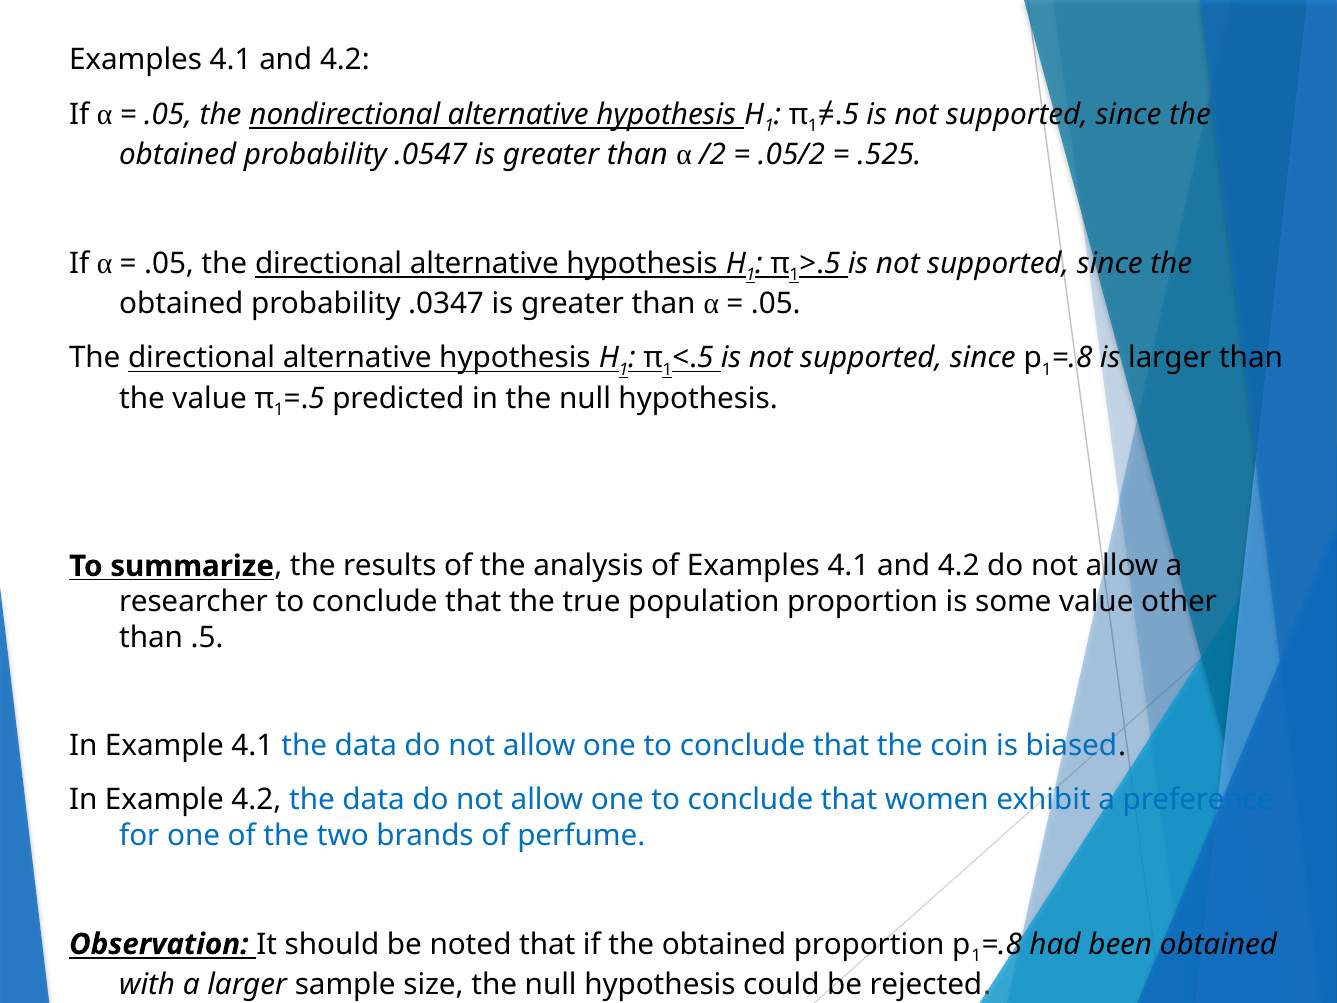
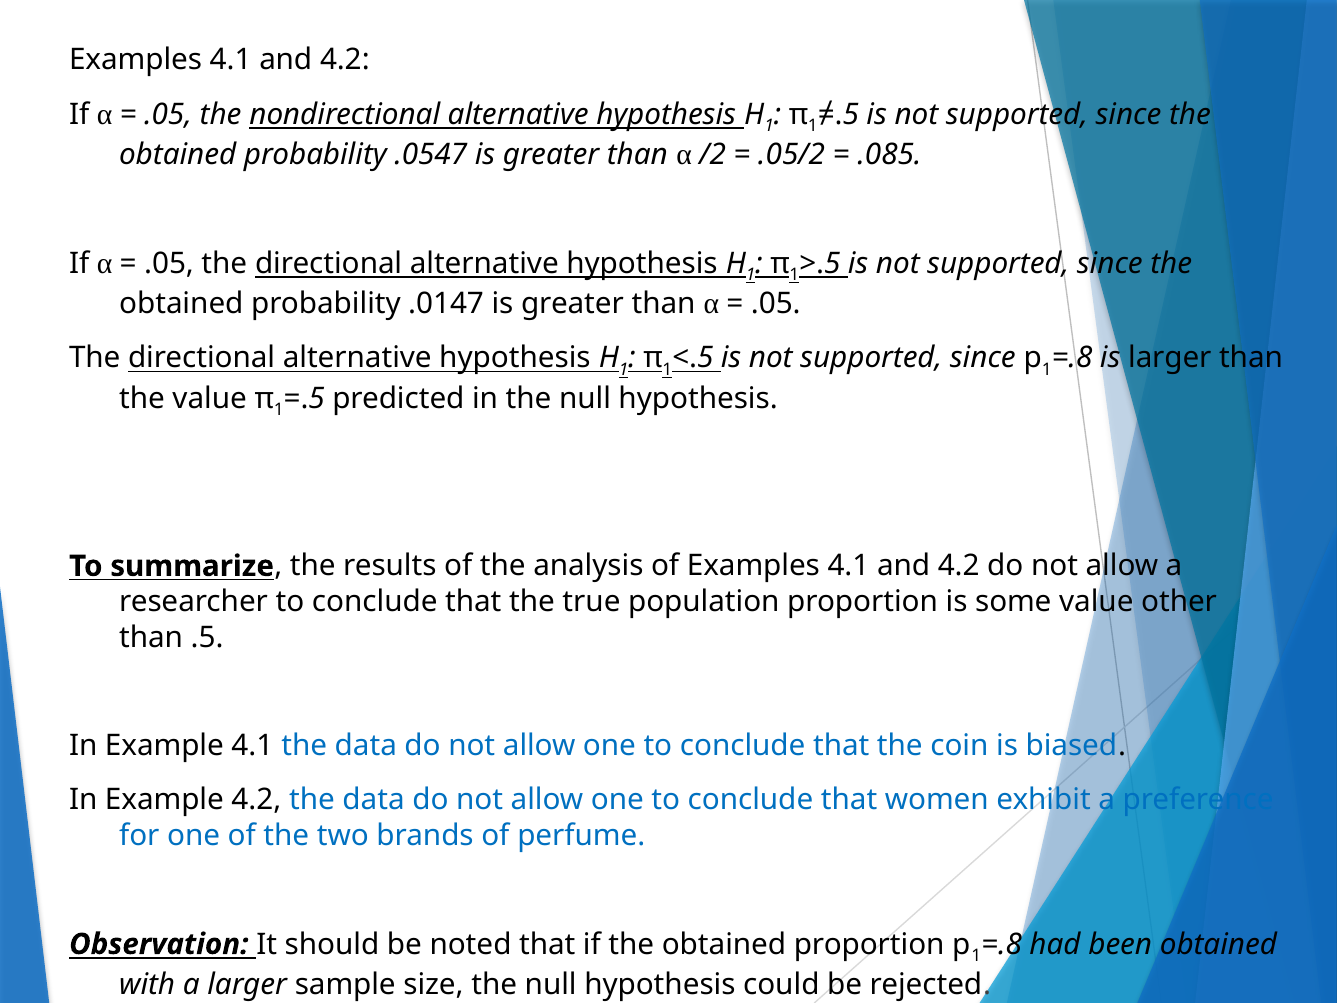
.525: .525 -> .085 (889, 155)
.0347: .0347 -> .0147 (446, 304)
